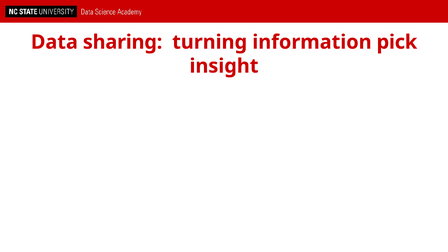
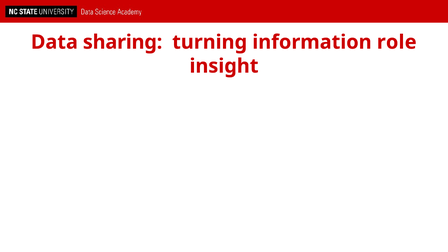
pick: pick -> role (397, 42)
